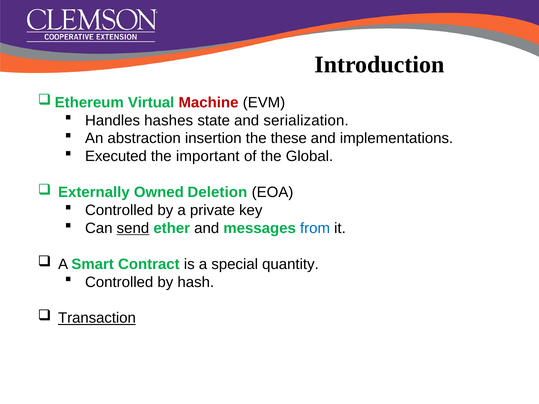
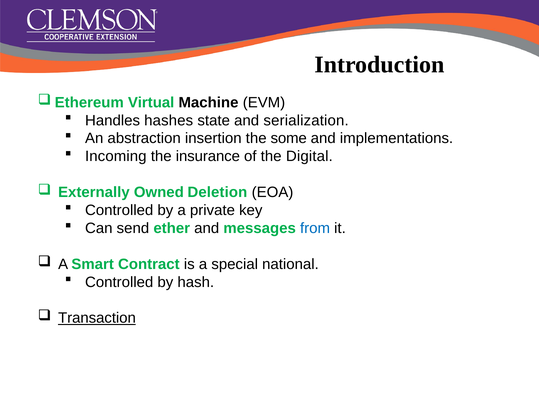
Machine colour: red -> black (208, 103)
these: these -> some (289, 138)
Executed: Executed -> Incoming (116, 156)
important: important -> insurance (208, 156)
Global: Global -> Digital (309, 156)
send underline: present -> none (133, 228)
quantity: quantity -> national (290, 264)
